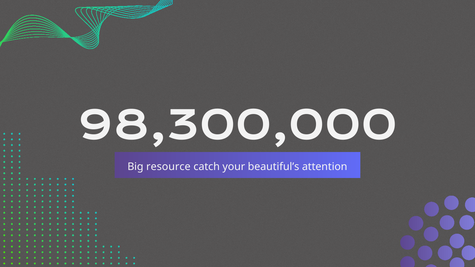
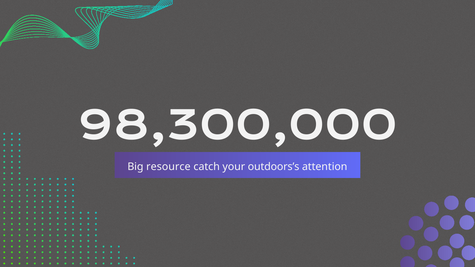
beautiful’s: beautiful’s -> outdoors’s (274, 167)
